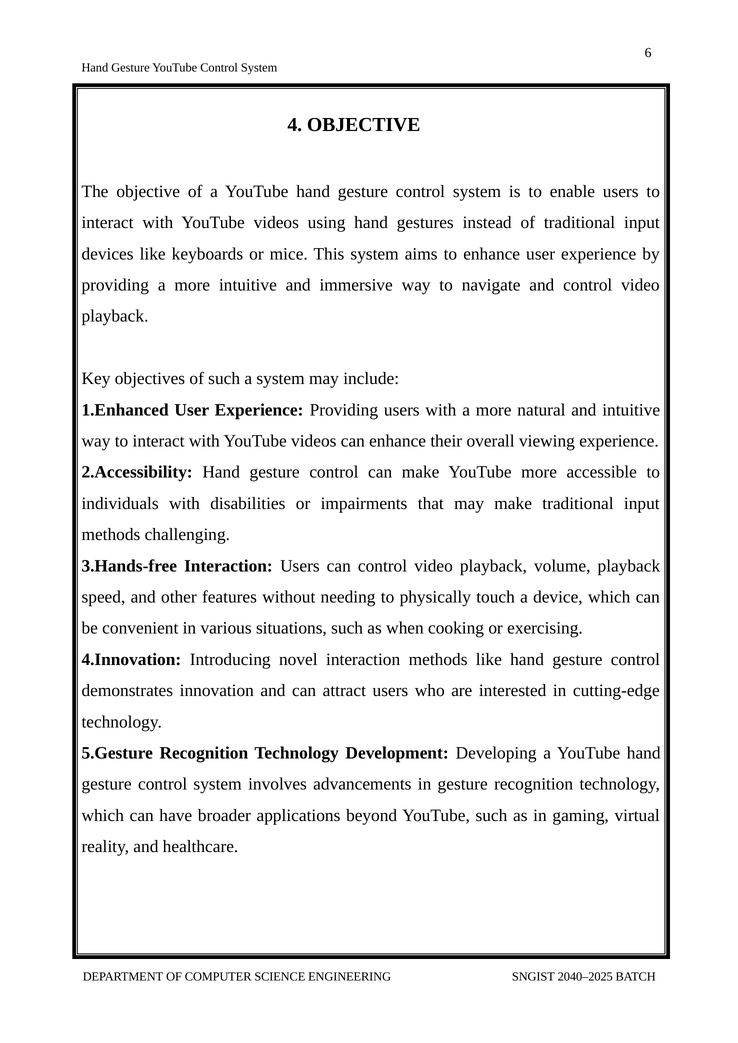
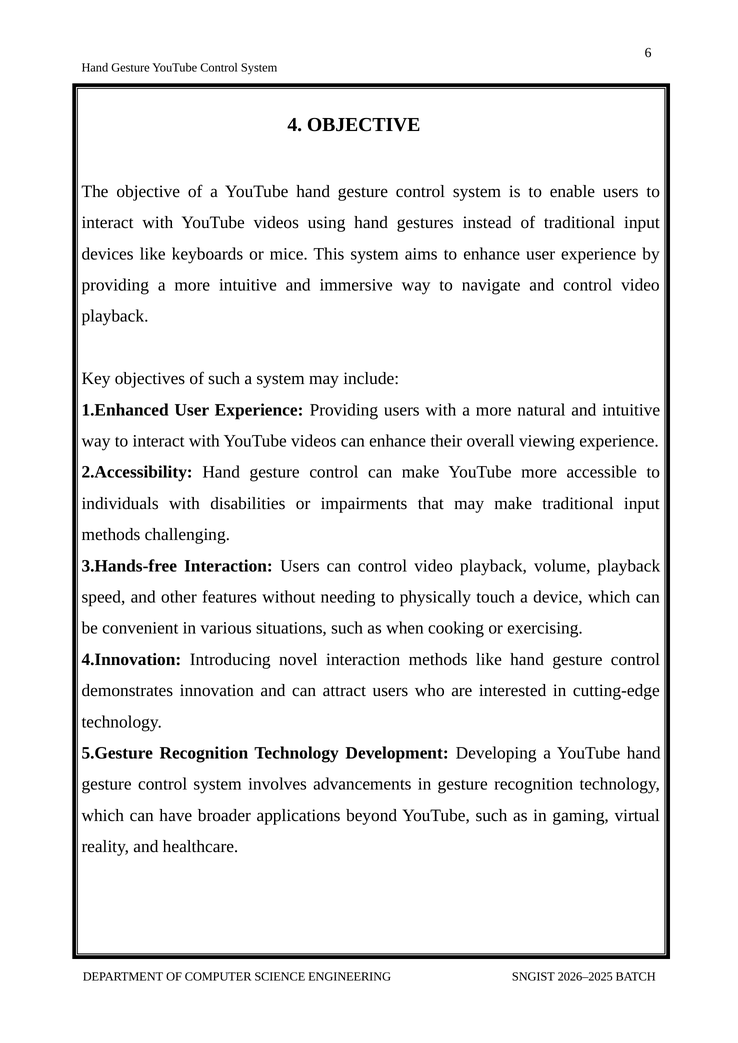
2040–2025: 2040–2025 -> 2026–2025 (585, 977)
